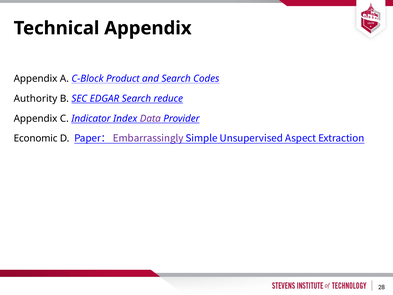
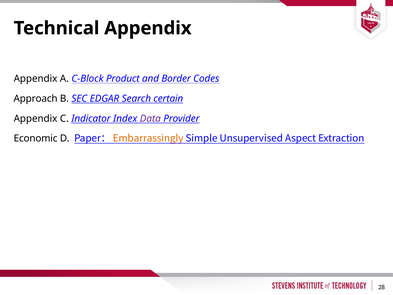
and Search: Search -> Border (176, 79)
Authority: Authority -> Approach (36, 99)
reduce: reduce -> certain (168, 99)
Embarrassingly colour: purple -> orange (148, 138)
